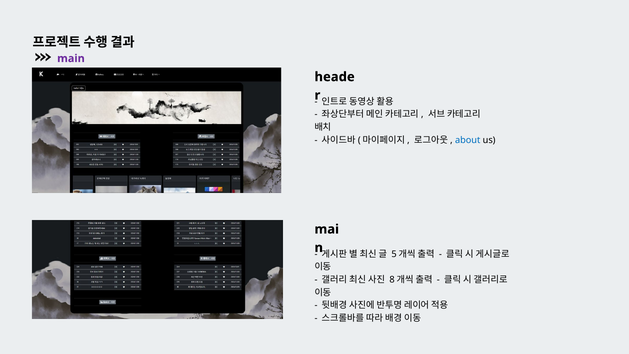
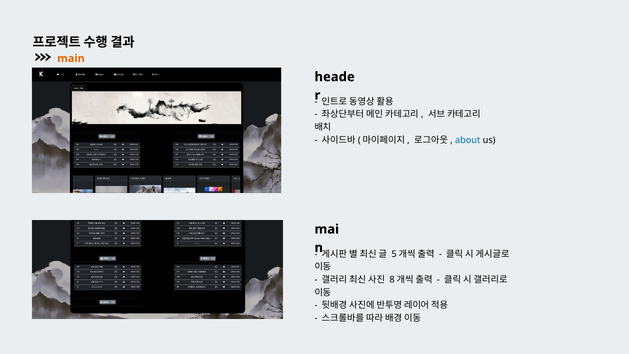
main colour: purple -> orange (71, 58)
